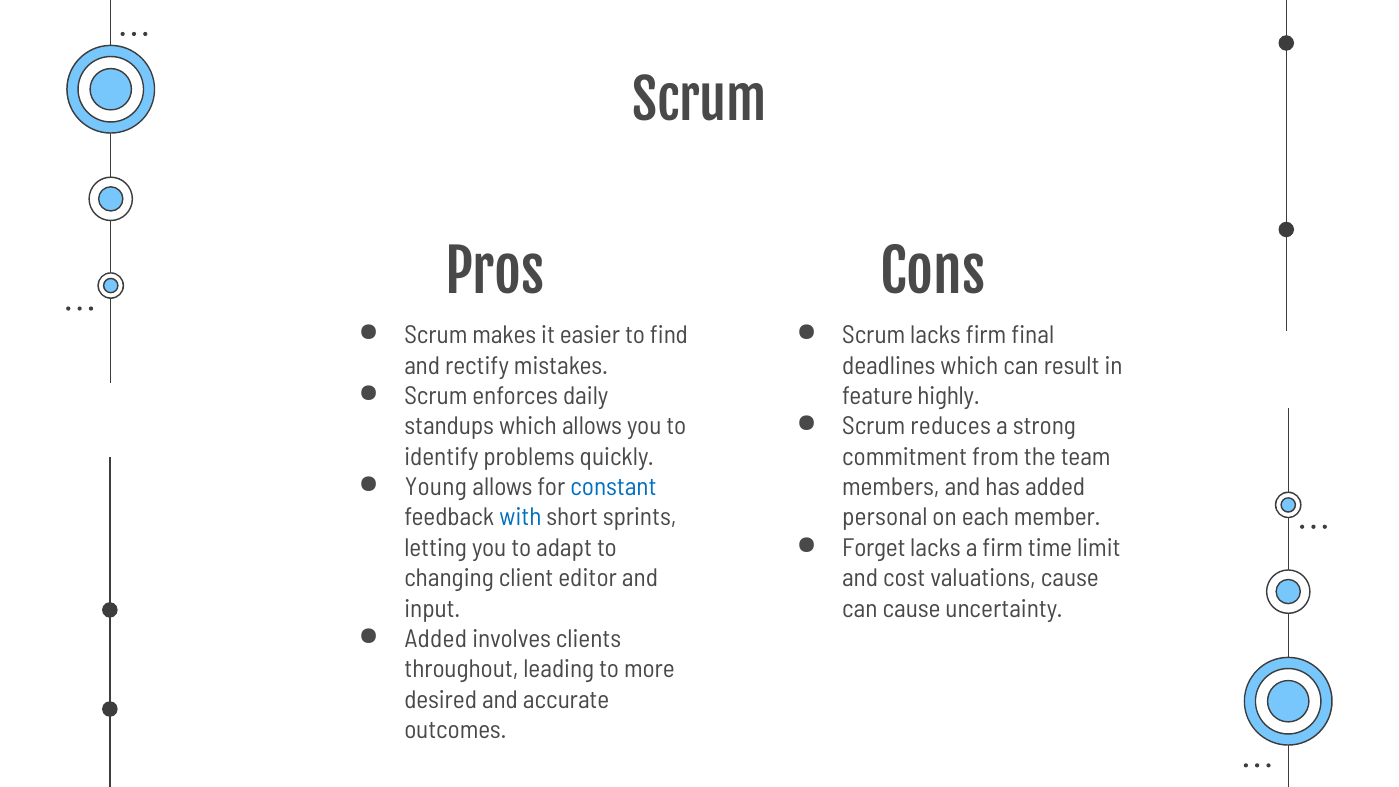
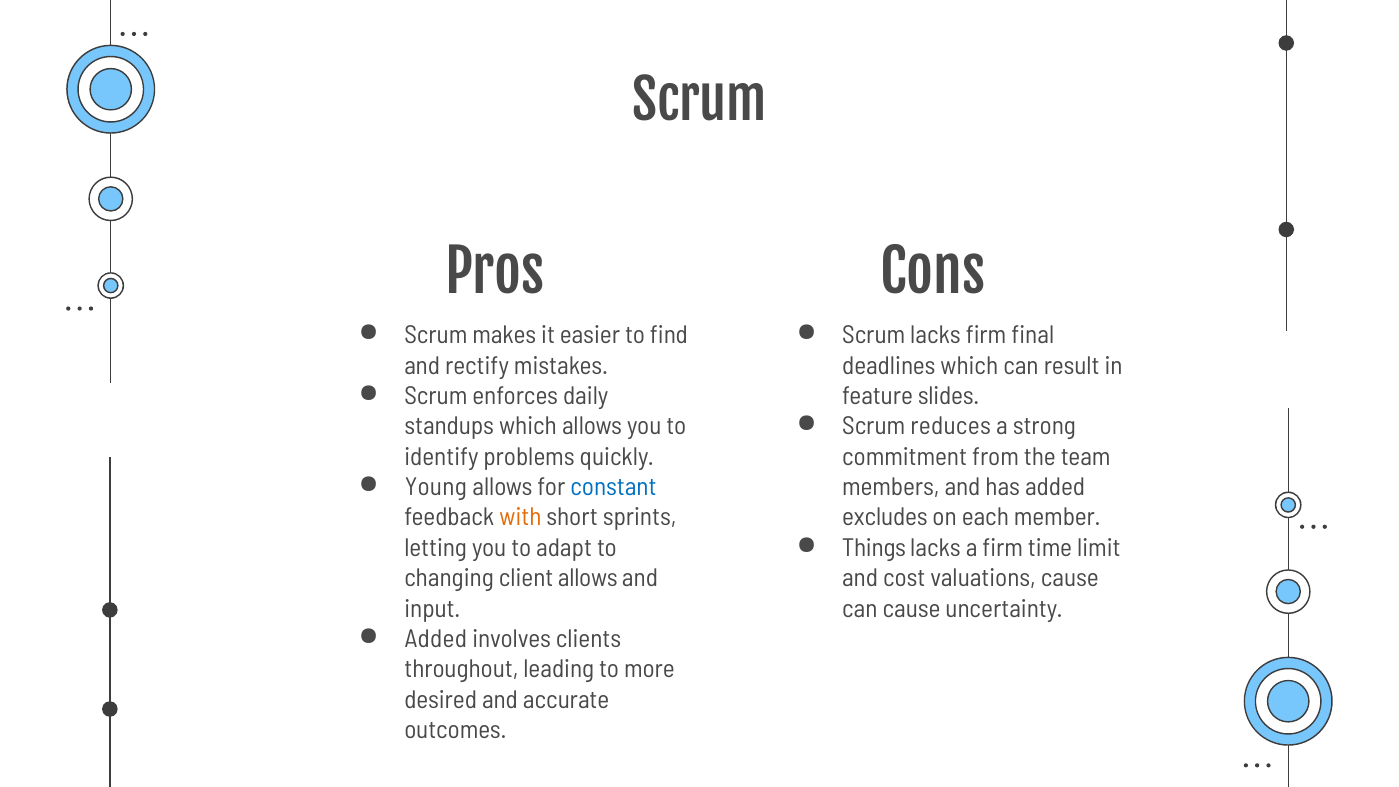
highly: highly -> slides (949, 396)
with colour: blue -> orange (520, 518)
personal: personal -> excludes (885, 518)
Forget: Forget -> Things (874, 548)
client editor: editor -> allows (588, 578)
